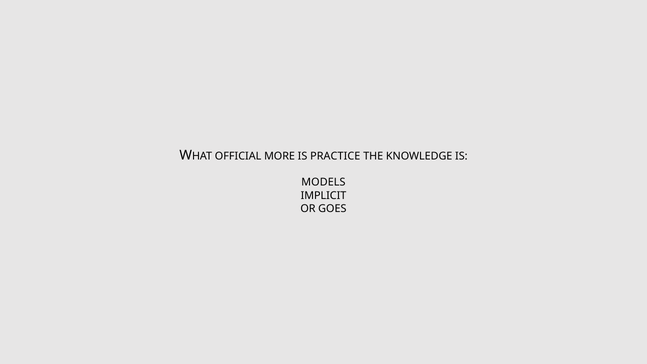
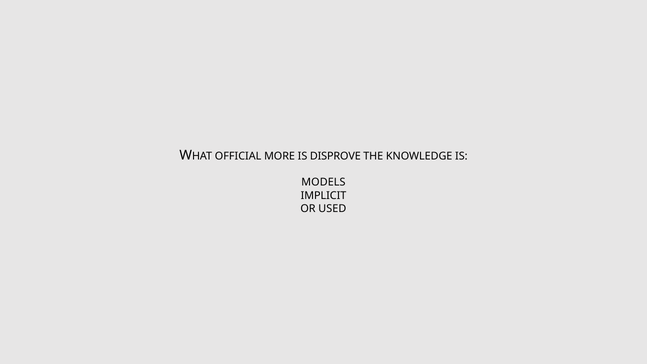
PRACTICE: PRACTICE -> DISPROVE (335, 156)
GOES: GOES -> USED (332, 209)
